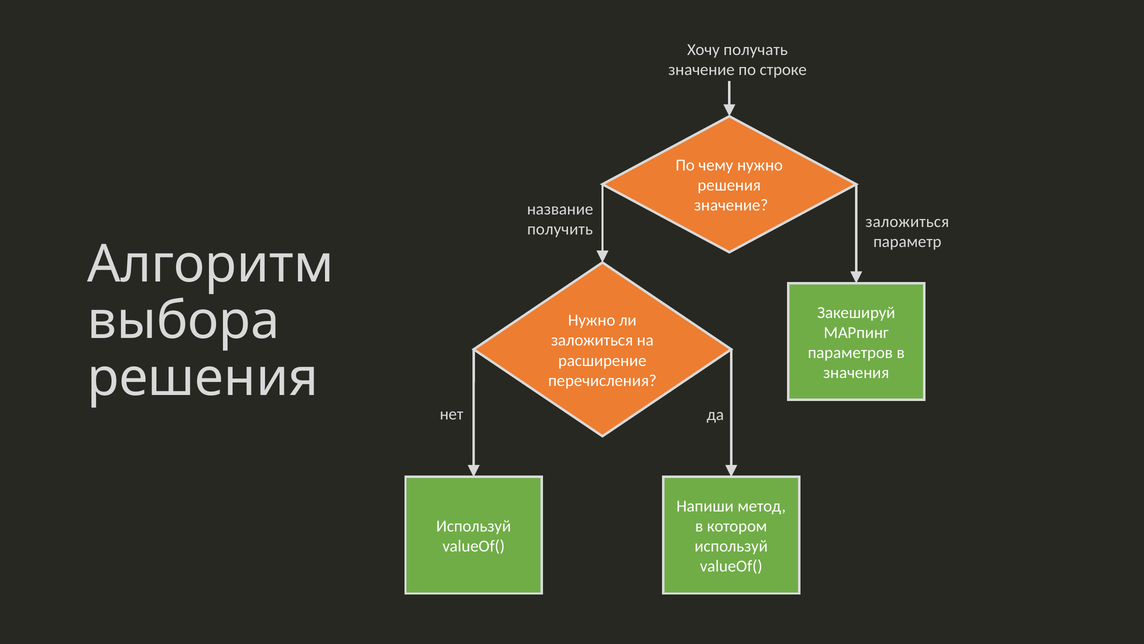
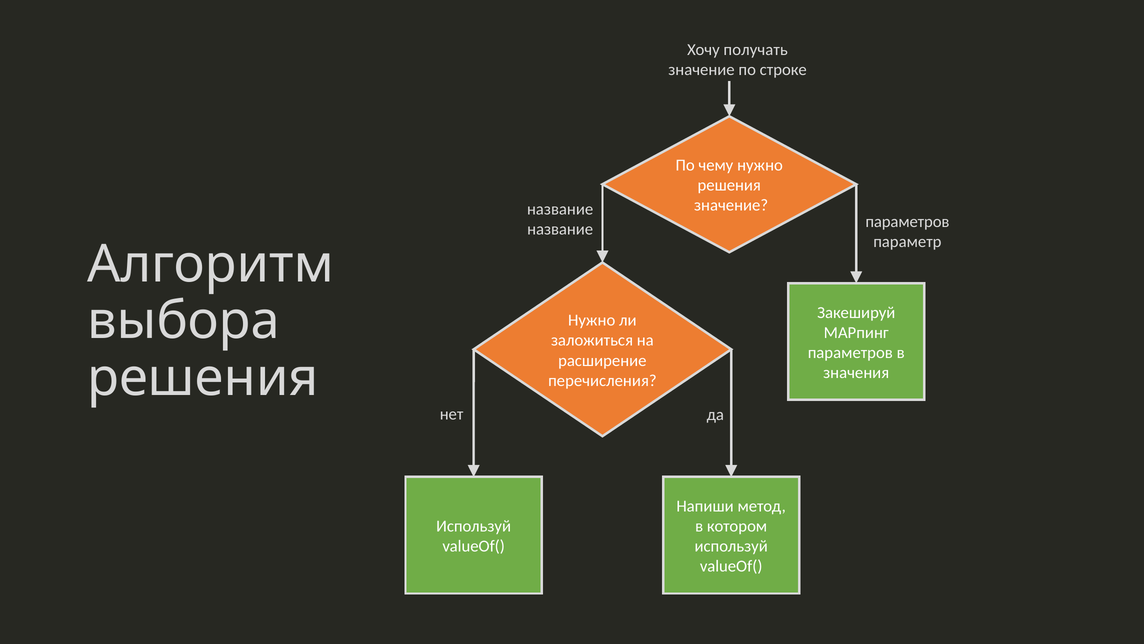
заложиться: заложиться -> параметров (907, 222)
получить: получить -> название (560, 229)
